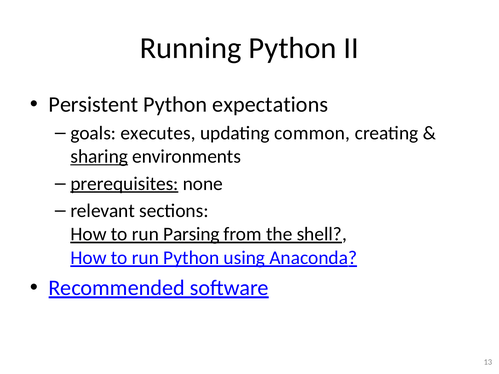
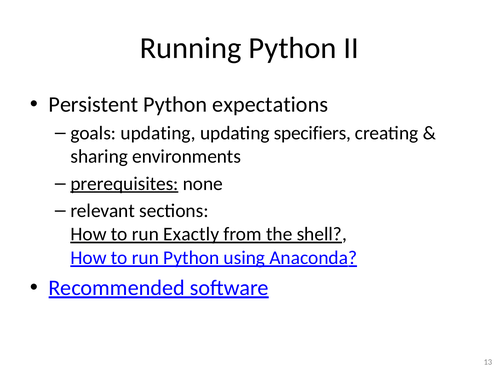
goals executes: executes -> updating (158, 133)
common: common -> specifiers (312, 133)
sharing underline: present -> none (99, 157)
Parsing: Parsing -> Exactly (191, 234)
